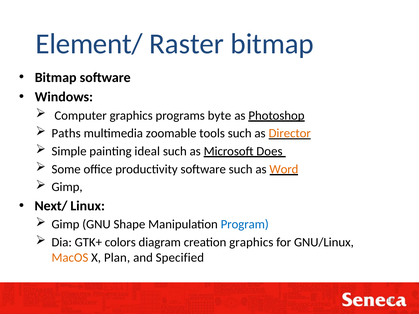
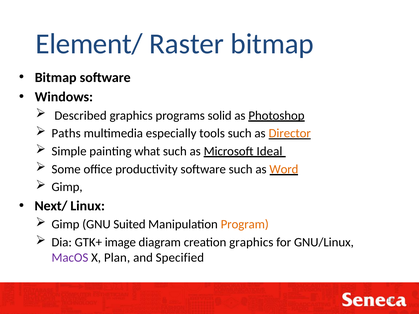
Computer: Computer -> Described (81, 116)
byte: byte -> solid (220, 116)
zoomable: zoomable -> especially (171, 133)
ideal: ideal -> what (147, 151)
Does: Does -> Ideal (269, 151)
Shape: Shape -> Suited (129, 225)
Program colour: blue -> orange (245, 225)
colors: colors -> image (120, 243)
MacOS colour: orange -> purple (70, 258)
